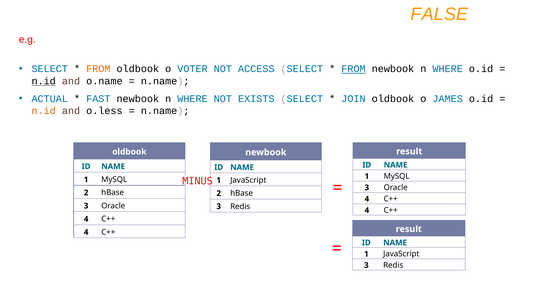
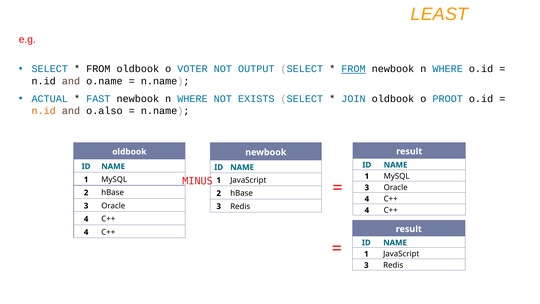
FALSE: FALSE -> LEAST (439, 14)
FROM colour: orange -> black (98, 69)
ACCESS: ACCESS -> OUTPUT (256, 69)
n.id underline: present -> none (44, 81)
JAMES: JAMES -> PROOT (448, 99)
o.less: o.less -> o.also (104, 111)
